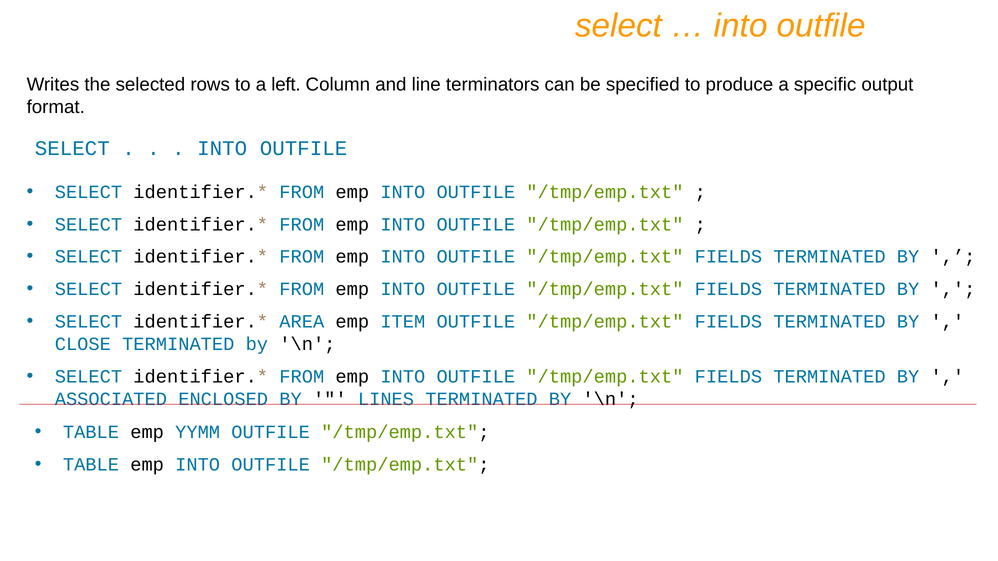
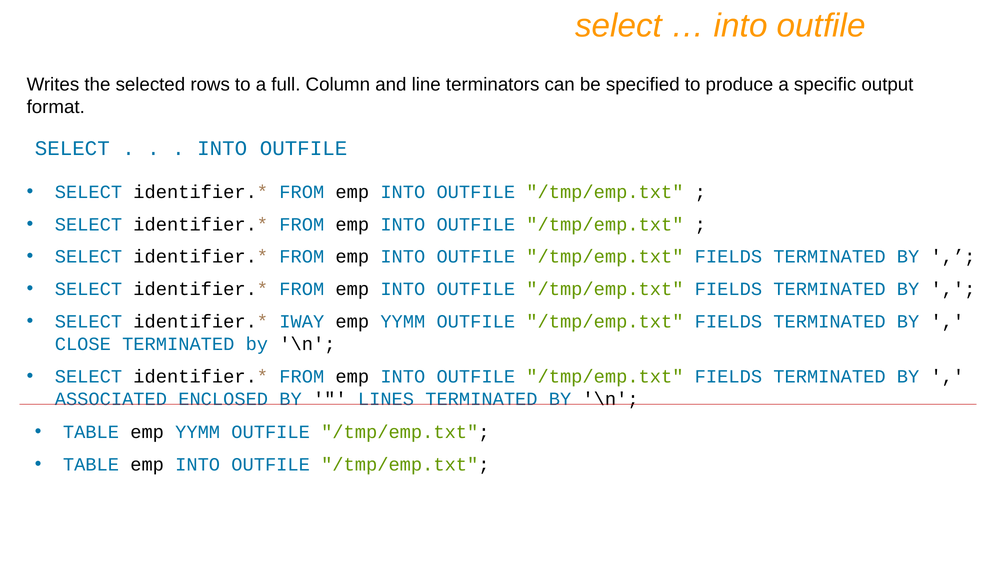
left: left -> full (286, 85)
AREA: AREA -> IWAY (302, 322)
ITEM: ITEM -> YYMM (403, 322)
